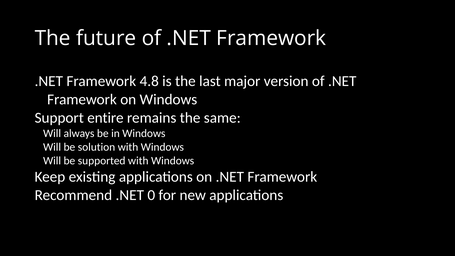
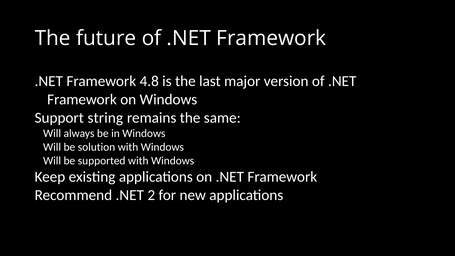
entire: entire -> string (105, 118)
0: 0 -> 2 (151, 195)
